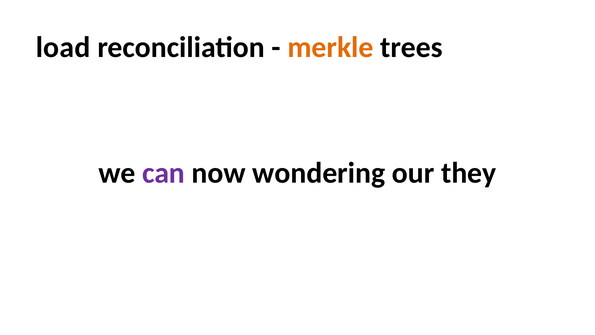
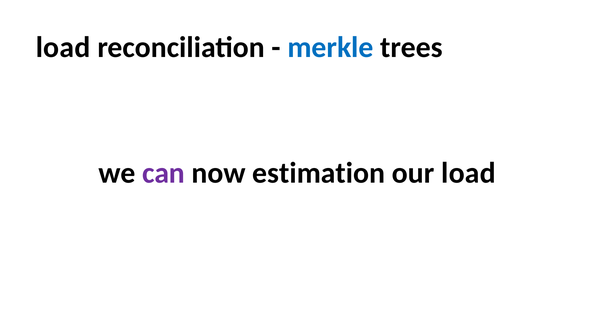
merkle colour: orange -> blue (330, 47)
wondering: wondering -> estimation (319, 173)
our they: they -> load (469, 173)
